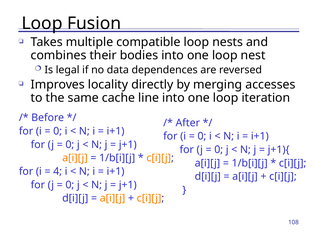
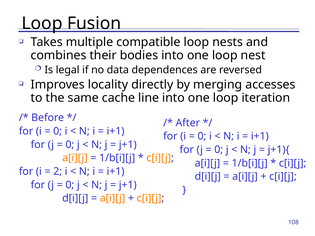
4: 4 -> 2 (58, 172)
